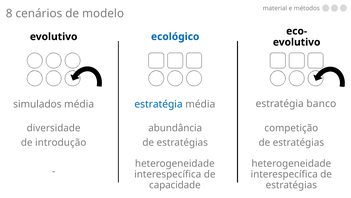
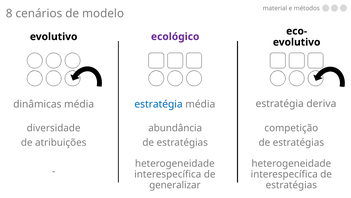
ecológico colour: blue -> purple (175, 37)
simulados: simulados -> dinâmicas (37, 104)
banco: banco -> deriva (321, 103)
introdução: introdução -> atribuições (61, 142)
capacidade: capacidade -> generalizar (175, 184)
